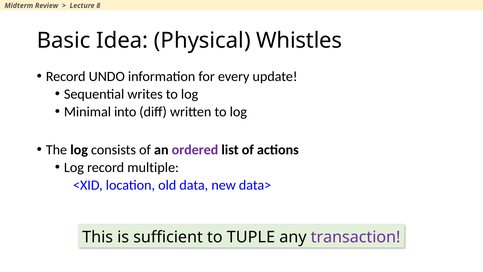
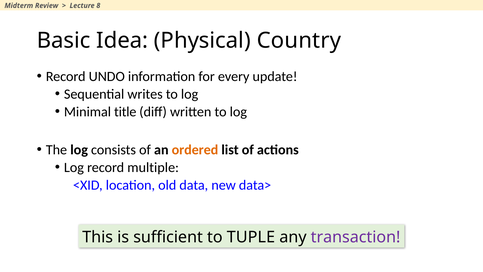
Whistles: Whistles -> Country (299, 41)
into: into -> title (125, 112)
ordered colour: purple -> orange (195, 150)
